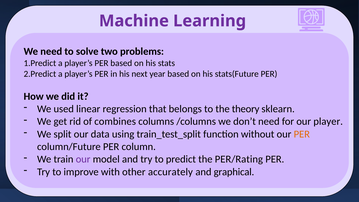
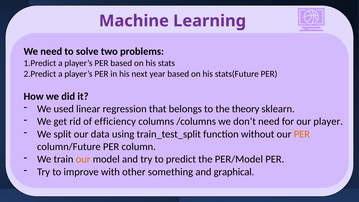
combines: combines -> efficiency (115, 121)
our colour: purple -> orange (83, 159)
PER/Rating: PER/Rating -> PER/Model (239, 159)
accurately: accurately -> something (170, 172)
